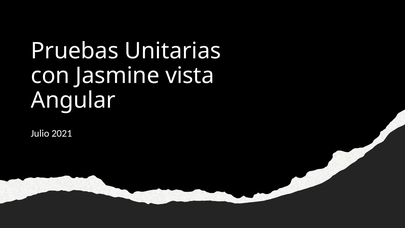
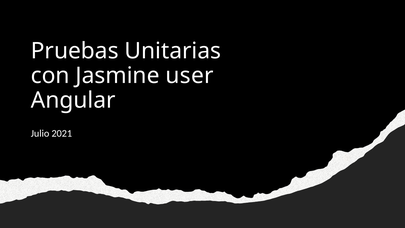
vista: vista -> user (190, 75)
